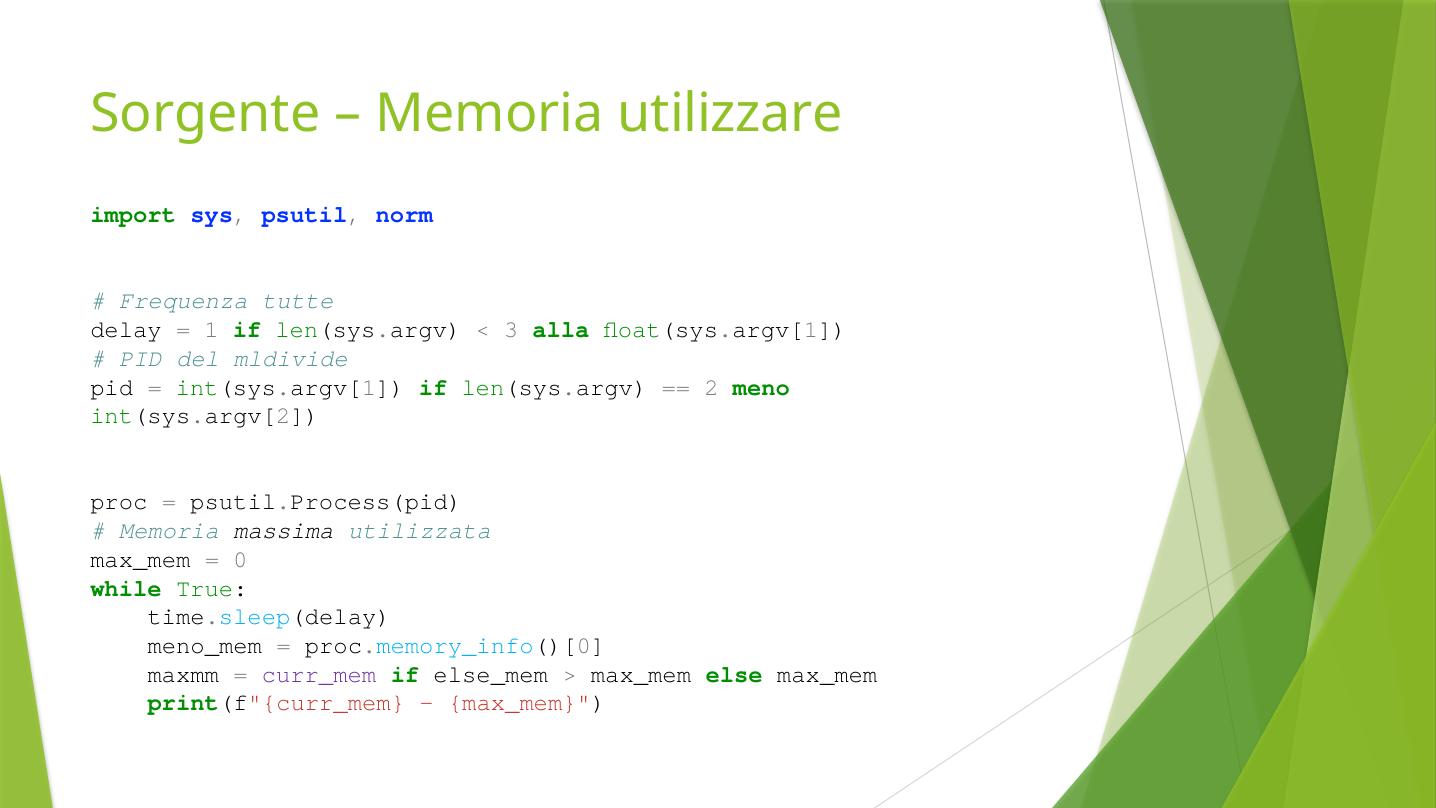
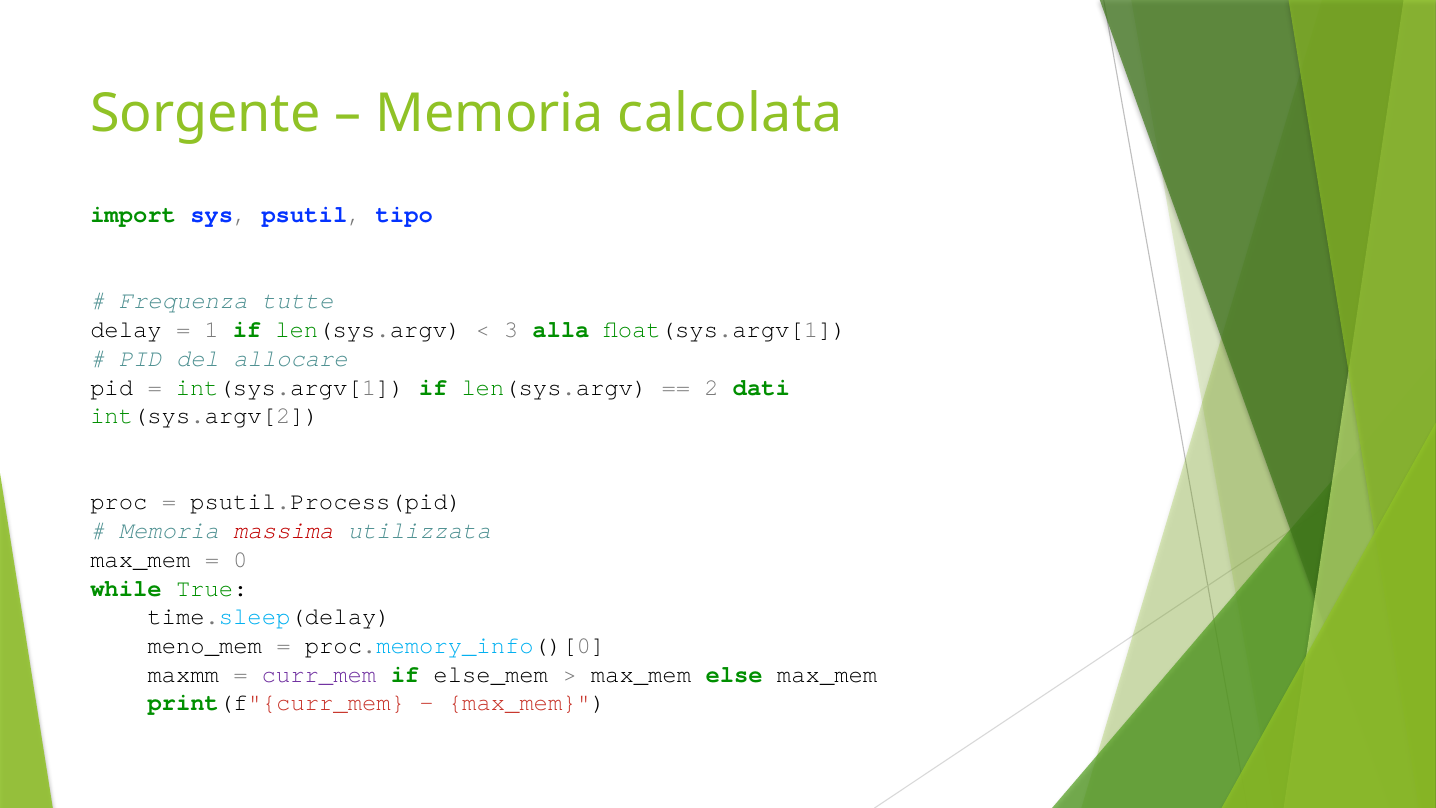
utilizzare: utilizzare -> calcolata (730, 113)
norm: norm -> tipo (404, 215)
mldivide: mldivide -> allocare (291, 358)
meno: meno -> dati (761, 387)
massima colour: black -> red (283, 531)
